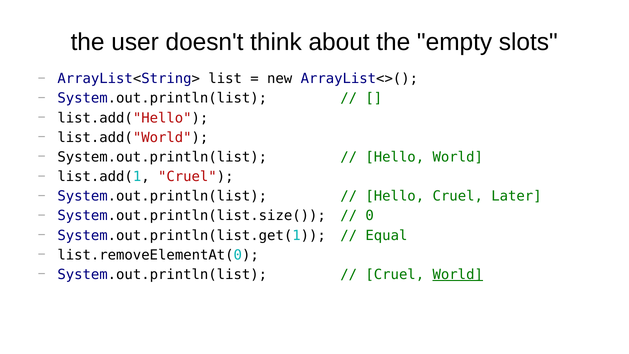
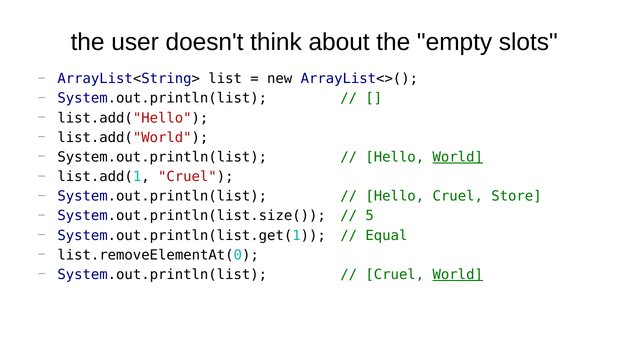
World underline: none -> present (458, 157)
Later: Later -> Store (516, 196)
0: 0 -> 5 (370, 216)
